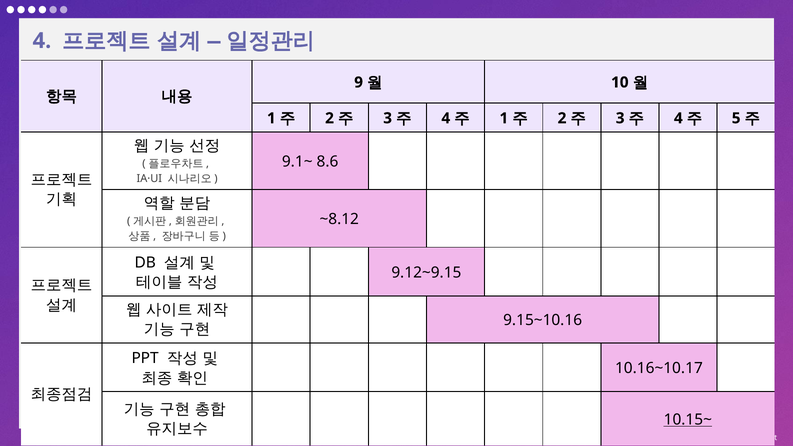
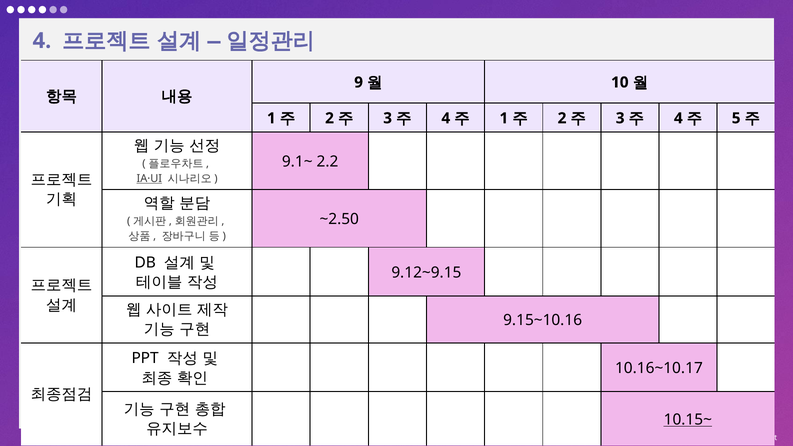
8.6: 8.6 -> 2.2 (327, 162)
IA·UI underline: none -> present (149, 179)
~8.12: ~8.12 -> ~2.50 (339, 219)
